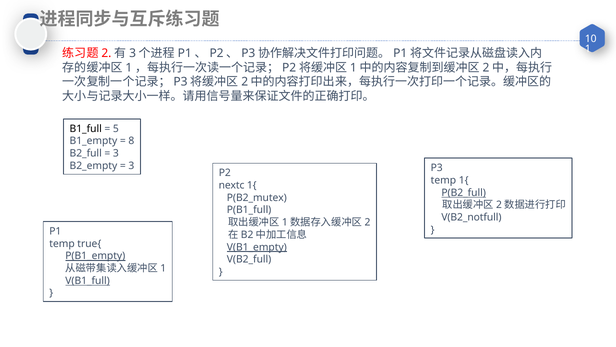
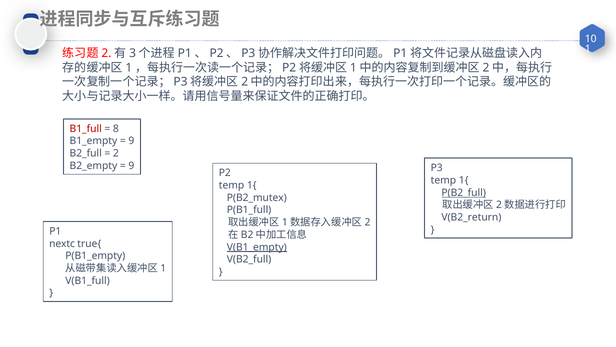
B1_full colour: black -> red (86, 129)
5: 5 -> 8 (116, 129)
8: 8 -> 9 (131, 141)
3: 3 -> 2 (116, 153)
3: 3 -> 9 (131, 166)
nextc: nextc -> temp (232, 185)
V(B2_notfull: V(B2_notfull -> V(B2_return (471, 217)
temp: temp -> nextc (62, 243)
P(B1_empty underline: present -> none (95, 256)
V(B1_full underline: present -> none (88, 280)
